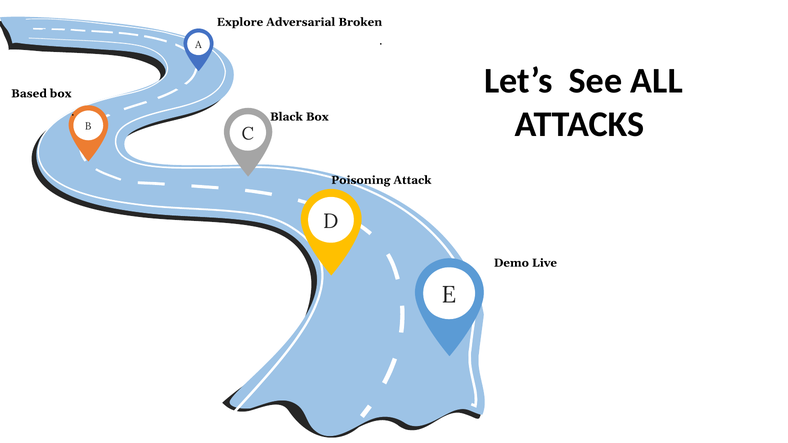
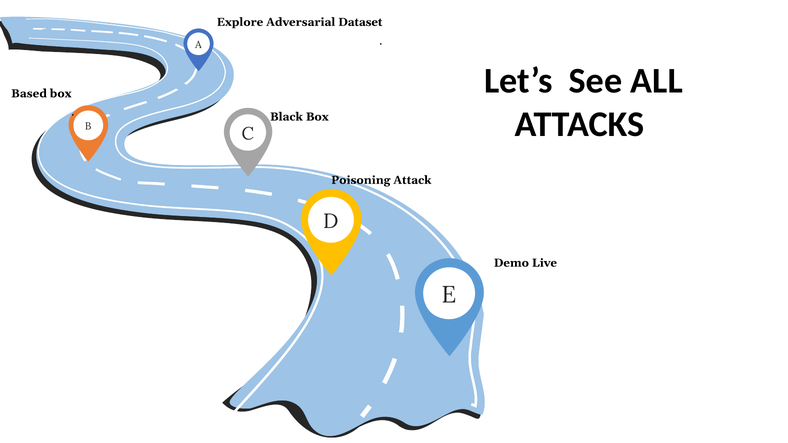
Broken: Broken -> Dataset (360, 22)
